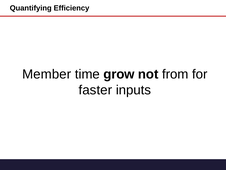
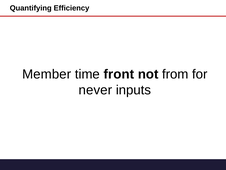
grow: grow -> front (119, 74)
faster: faster -> never (95, 90)
